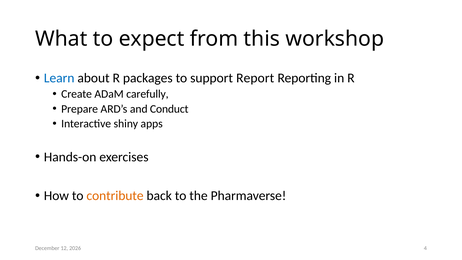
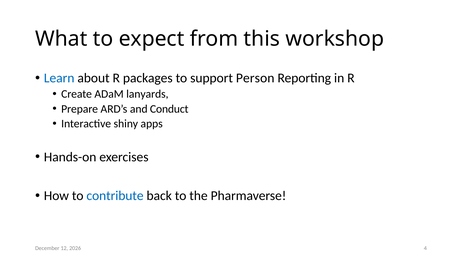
Report: Report -> Person (255, 78)
carefully: carefully -> lanyards (147, 94)
contribute colour: orange -> blue (115, 196)
